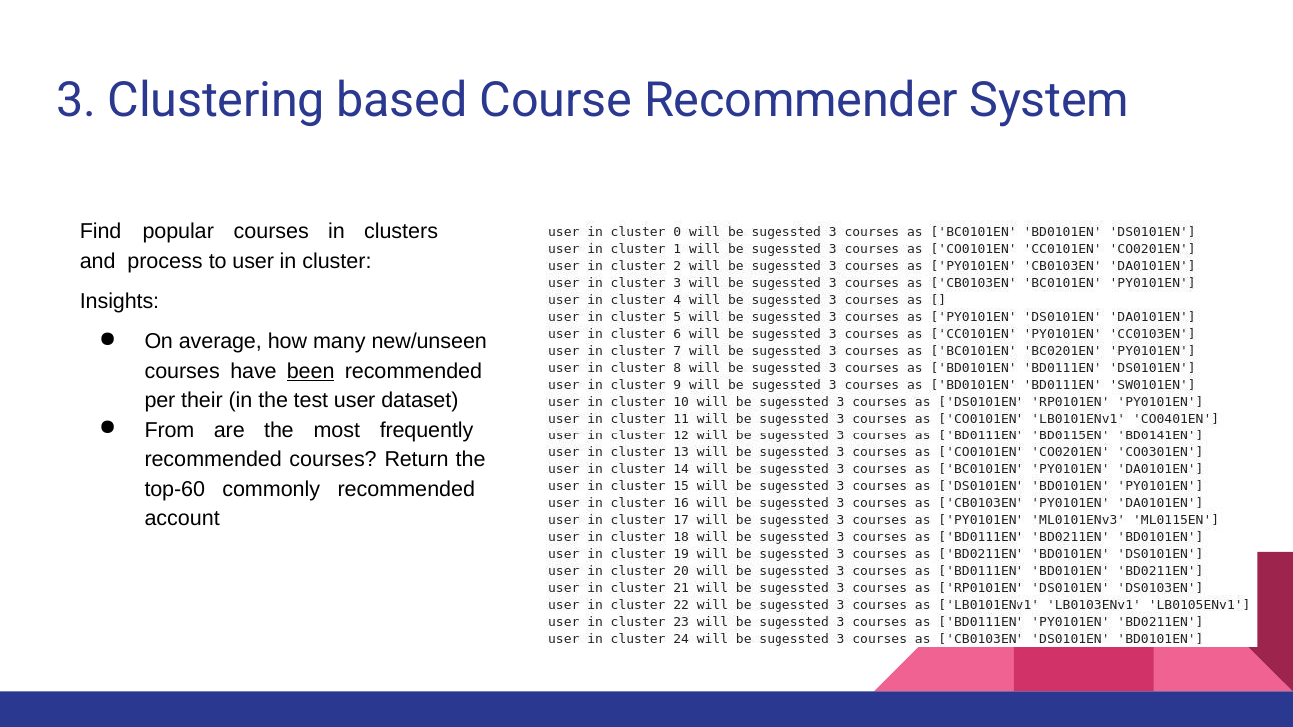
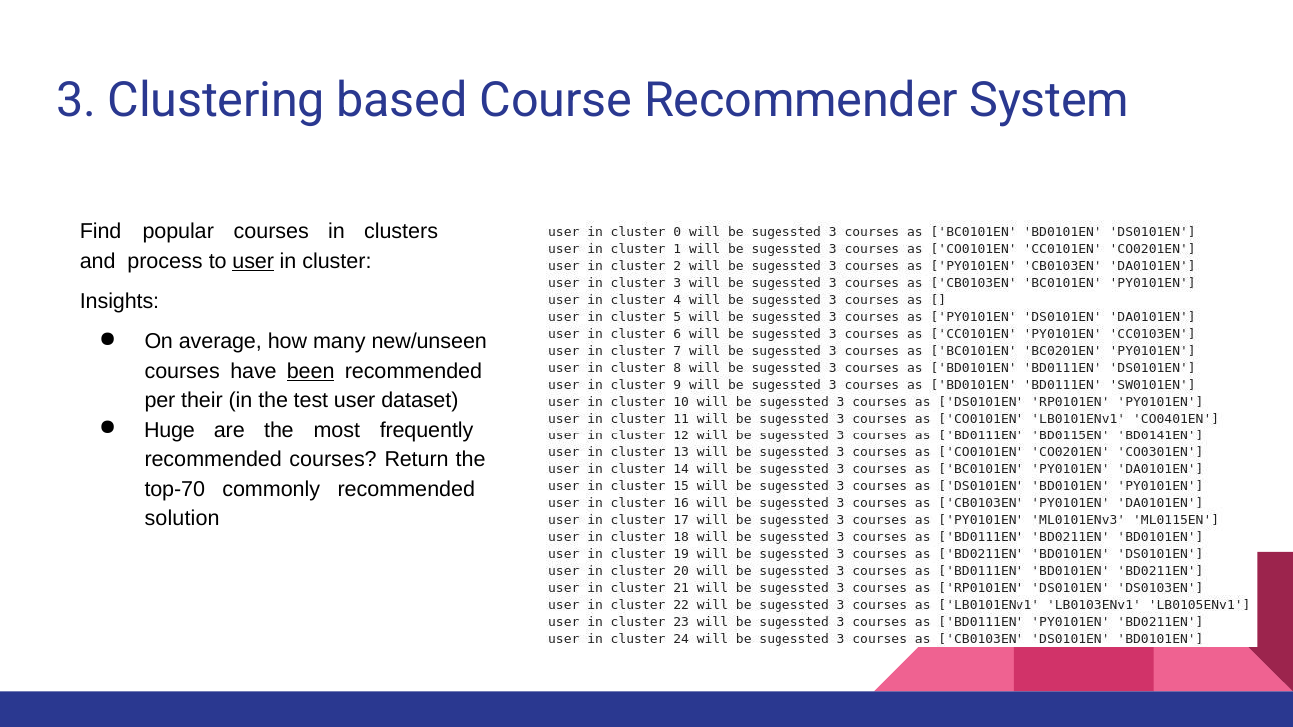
user underline: none -> present (253, 261)
From: From -> Huge (170, 430)
top-60: top-60 -> top-70 (175, 489)
account: account -> solution (182, 519)
